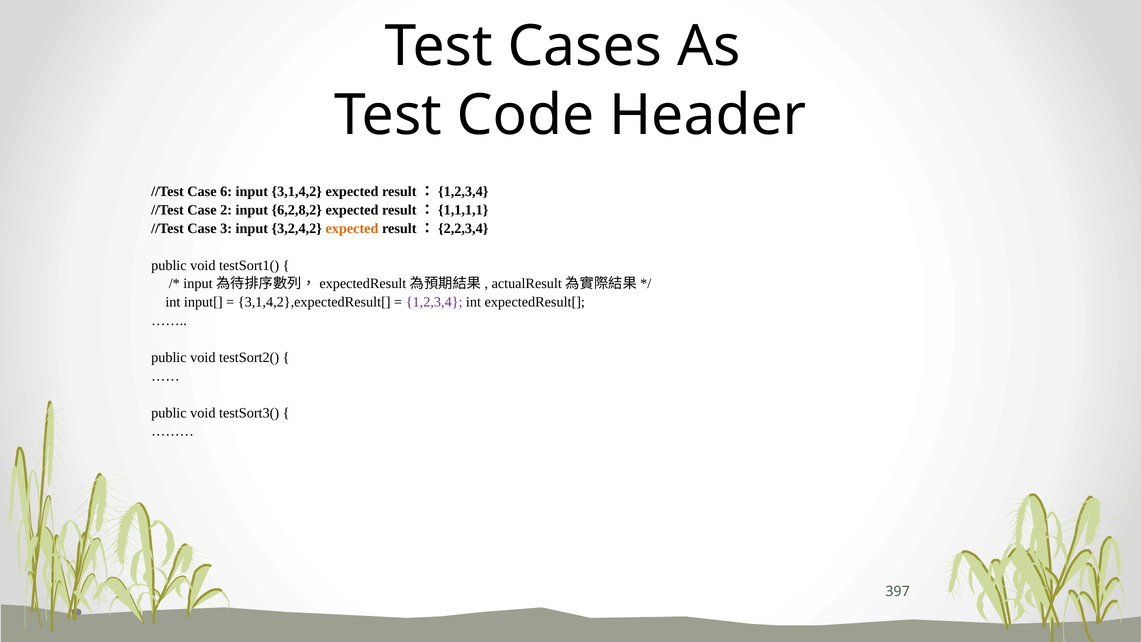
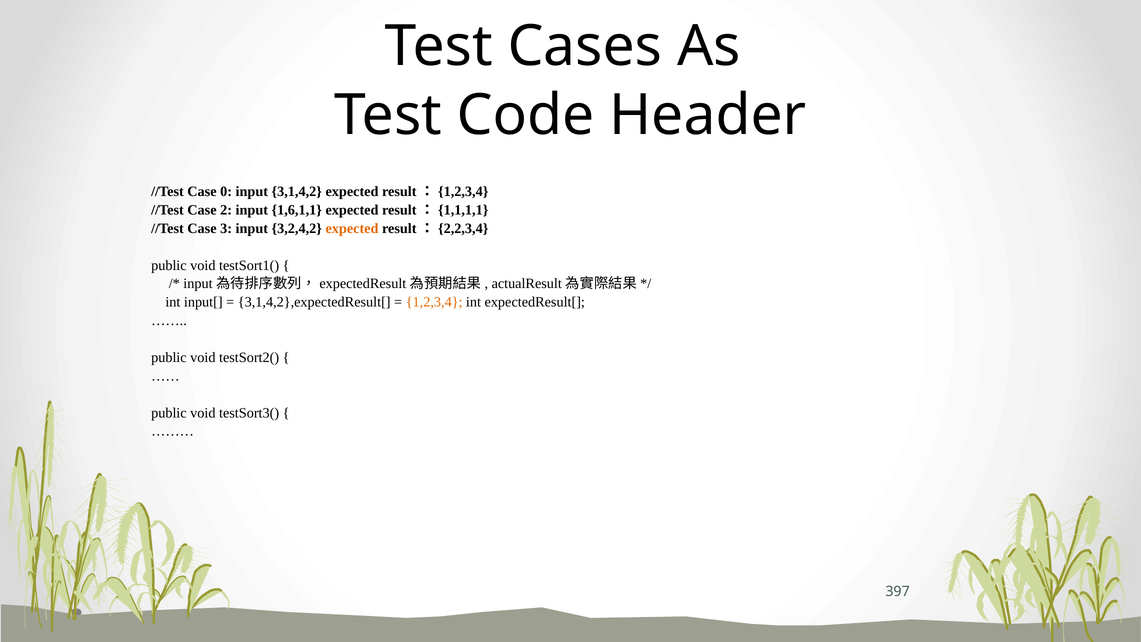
6: 6 -> 0 (226, 192)
6,2,8,2: 6,2,8,2 -> 1,6,1,1 (297, 210)
1,2,3,4 colour: purple -> orange (434, 302)
